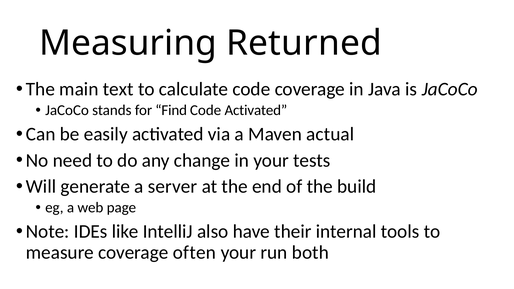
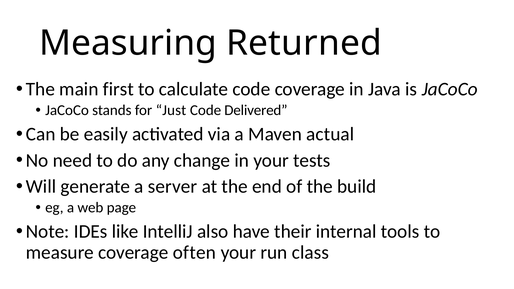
text: text -> first (118, 89)
Find: Find -> Just (171, 110)
Code Activated: Activated -> Delivered (256, 110)
both: both -> class (310, 252)
